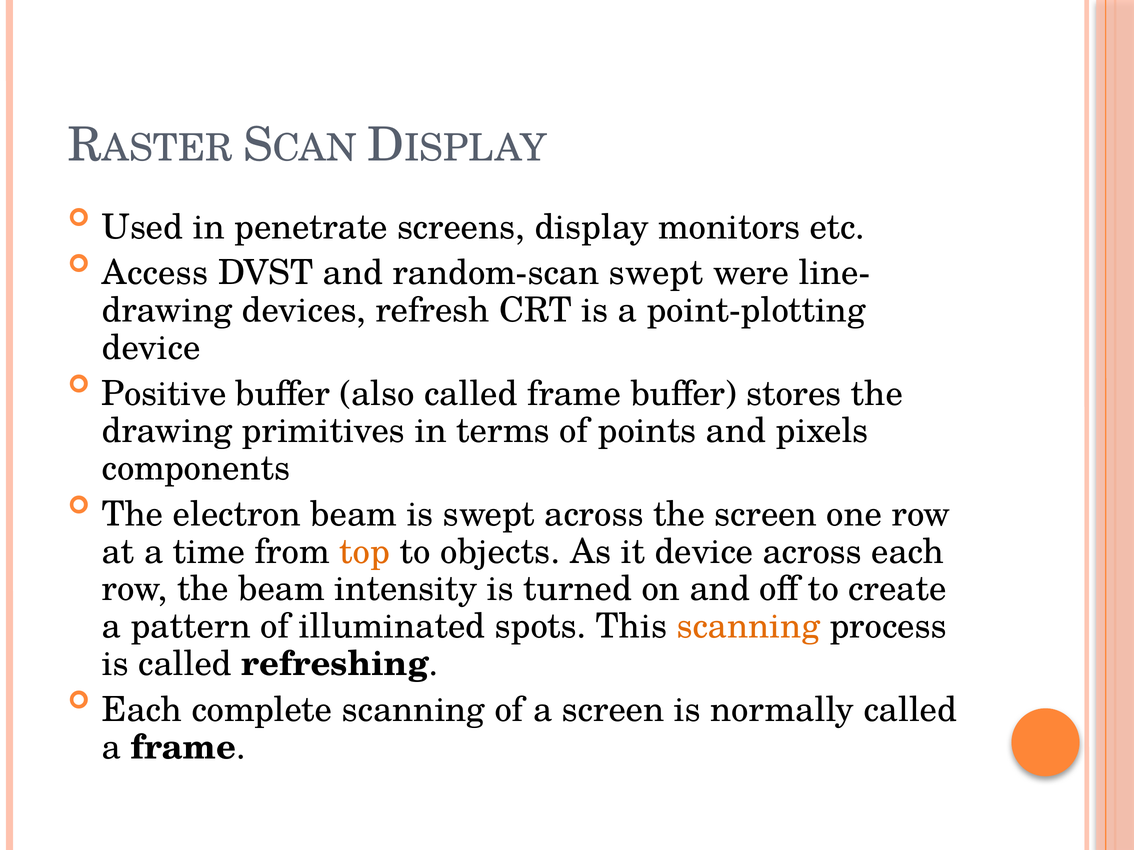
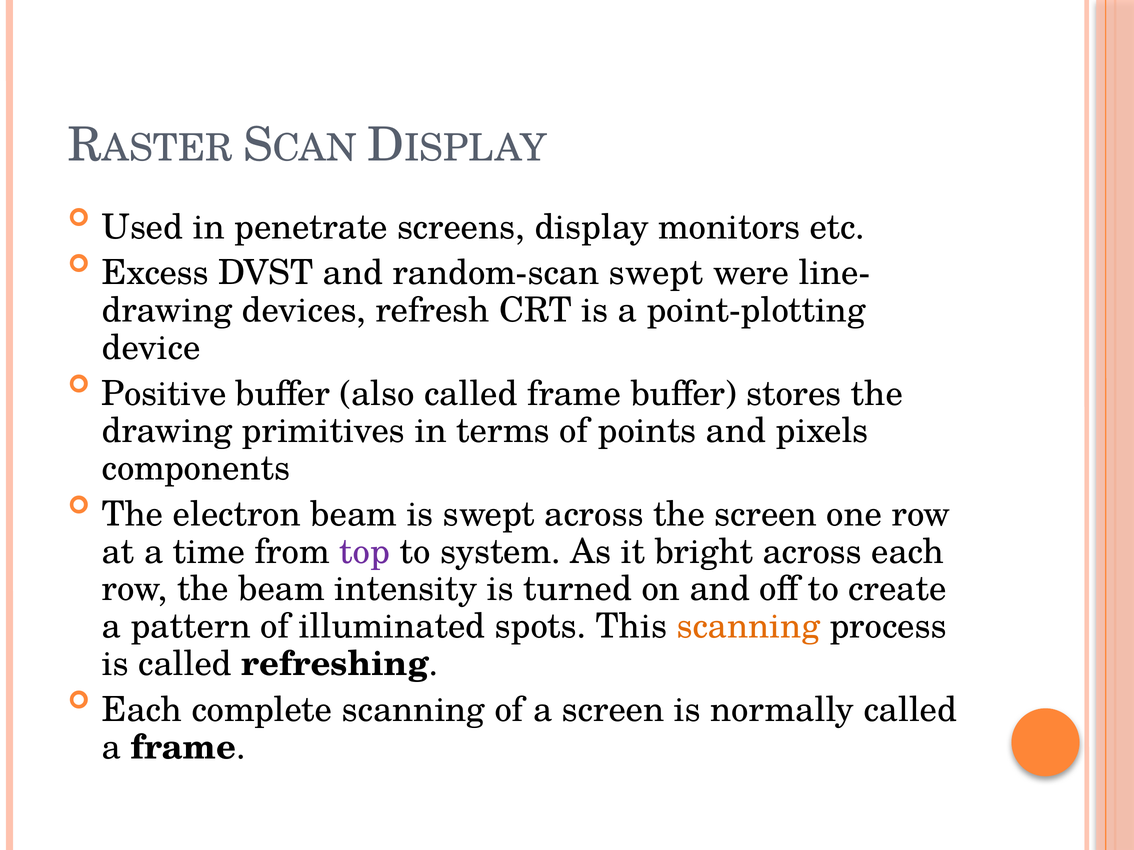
Access: Access -> Excess (155, 273)
top colour: orange -> purple (365, 552)
objects: objects -> system (500, 552)
it device: device -> bright (704, 552)
